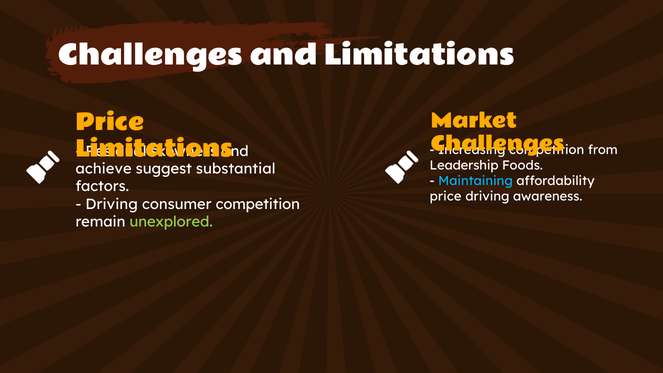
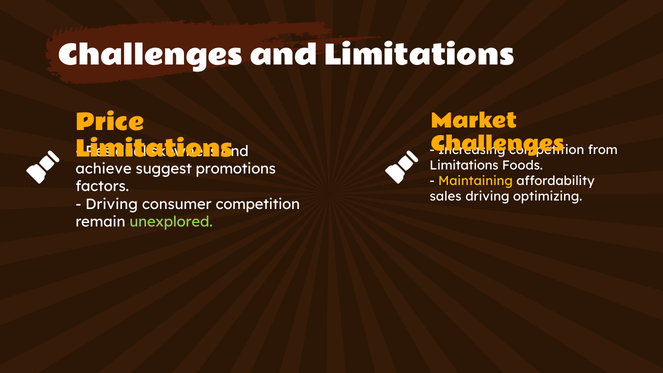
Leadership: Leadership -> Limitations (464, 166)
substantial: substantial -> promotions (236, 169)
Maintaining colour: light blue -> yellow (475, 181)
price: price -> sales (446, 197)
awareness: awareness -> optimizing (548, 197)
